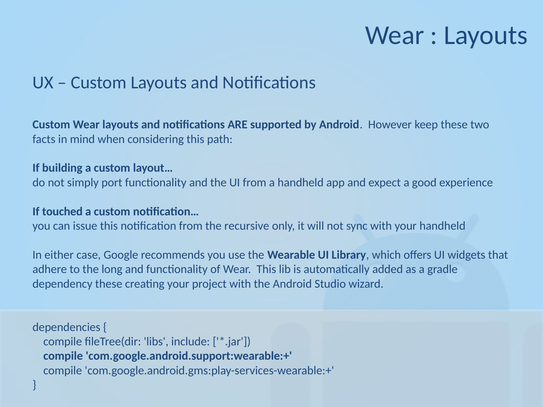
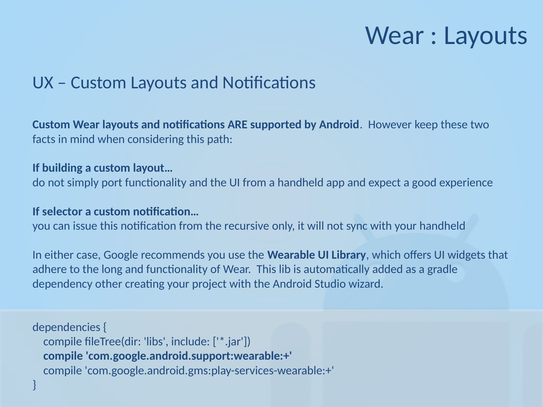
touched: touched -> selector (62, 212)
dependency these: these -> other (109, 284)
